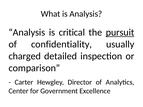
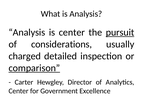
is critical: critical -> center (72, 32)
confidentiality: confidentiality -> considerations (62, 44)
comparison underline: none -> present (34, 68)
